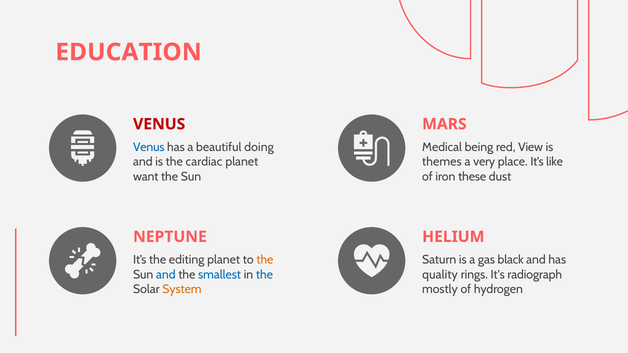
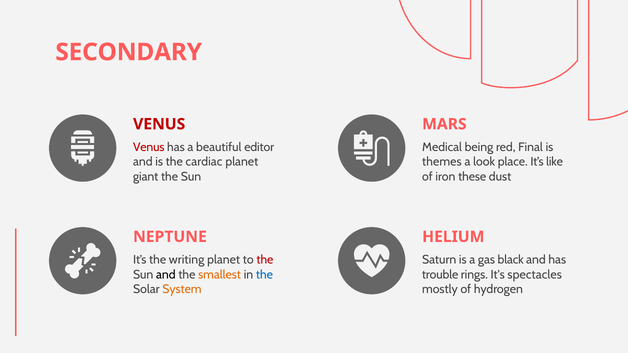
EDUCATION: EDUCATION -> SECONDARY (129, 52)
Venus colour: blue -> red (149, 147)
doing: doing -> editor (259, 147)
View: View -> Final (531, 147)
very: very -> look (484, 162)
want: want -> giant (146, 177)
editing: editing -> writing (187, 260)
the colour: orange -> red (265, 260)
and colour: blue -> black (166, 275)
smallest colour: blue -> orange (220, 275)
quality: quality -> trouble (440, 275)
radiograph: radiograph -> spectacles (535, 275)
